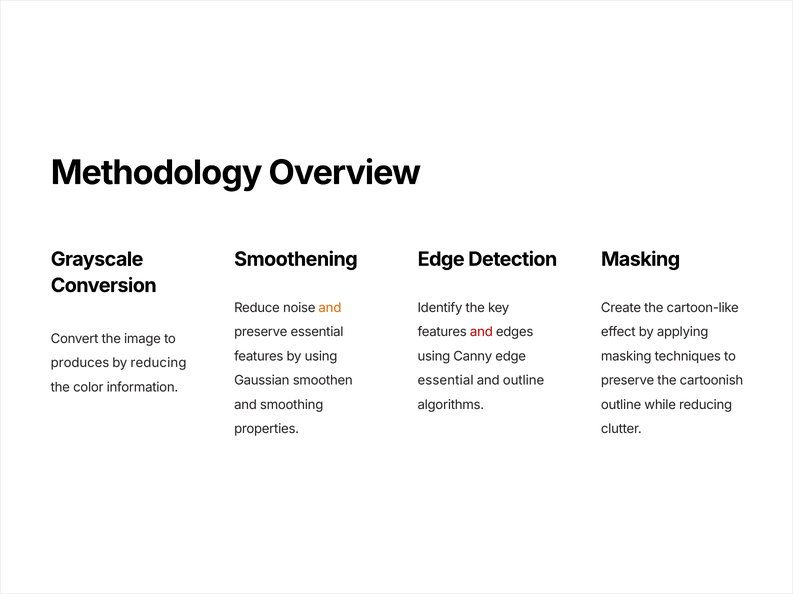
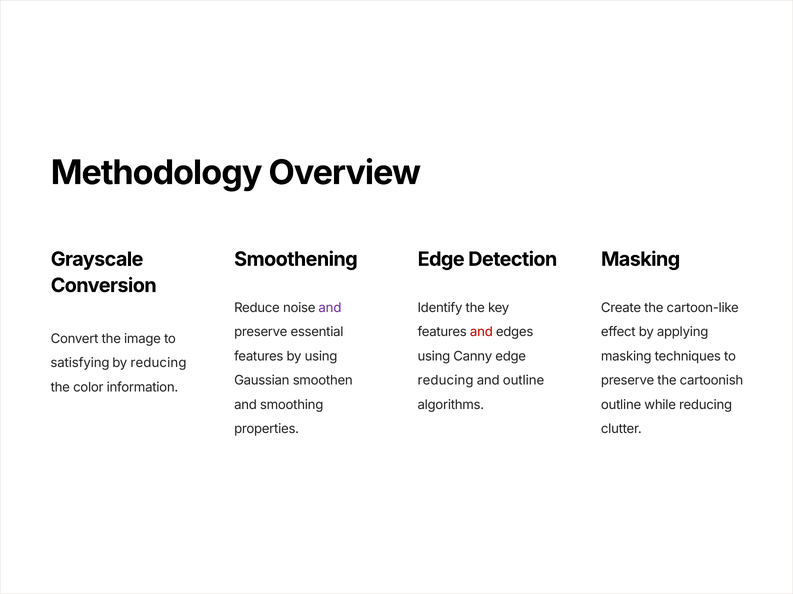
and colour: orange -> purple (330, 308)
produces: produces -> satisfying (80, 363)
essential: essential -> reducing (446, 381)
